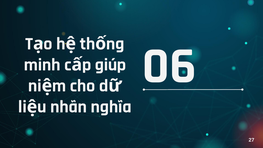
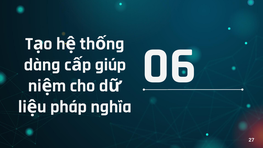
minh: minh -> dàng (42, 65)
nhãn: nhãn -> pháp (69, 107)
